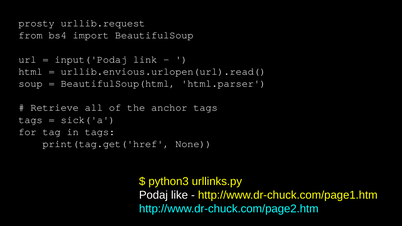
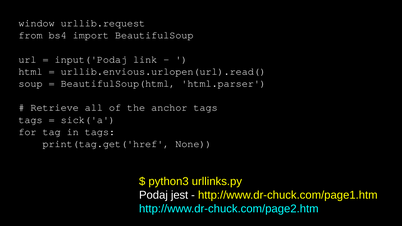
prosty: prosty -> window (37, 23)
like: like -> jest (180, 195)
